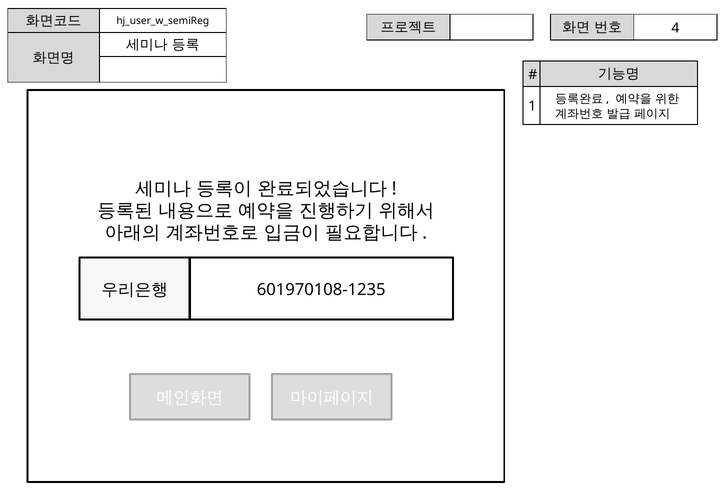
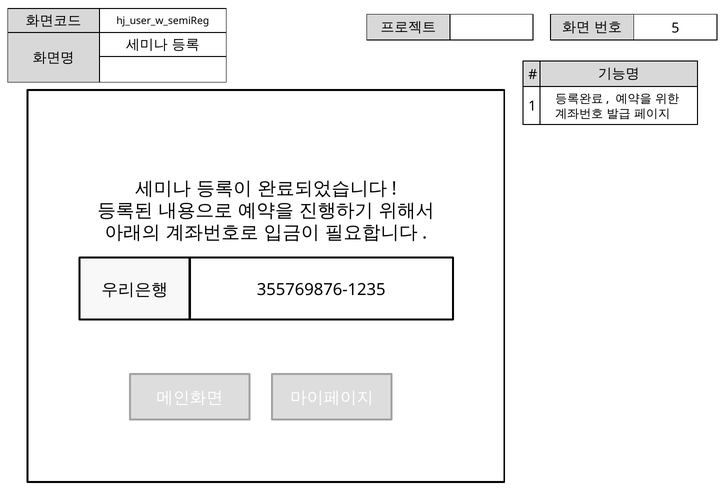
4: 4 -> 5 (675, 28)
601970108-1235: 601970108-1235 -> 355769876-1235 (321, 290)
